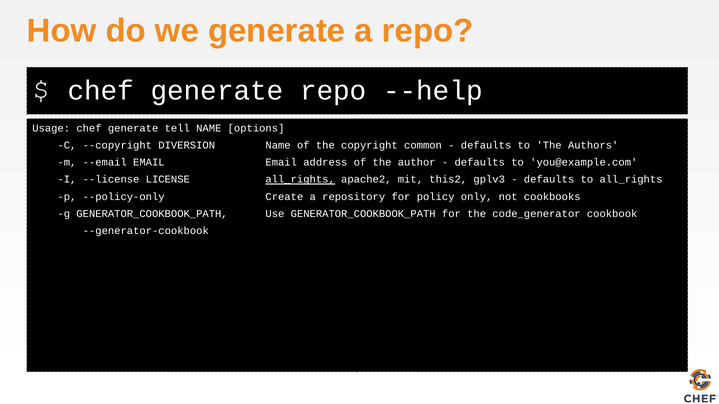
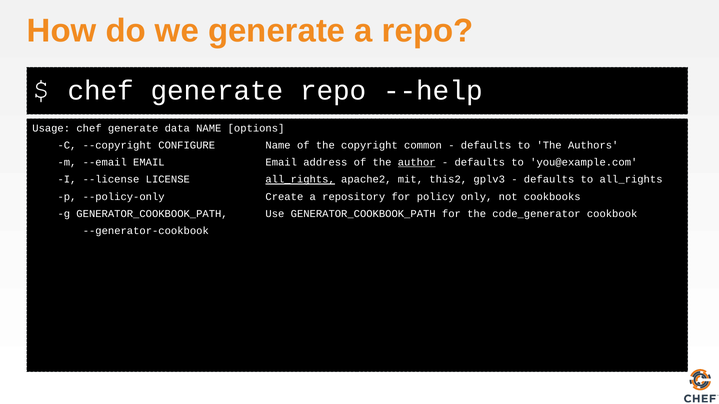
tell: tell -> data (177, 128)
DIVERSION: DIVERSION -> CONFIGURE (187, 145)
author underline: none -> present (417, 163)
